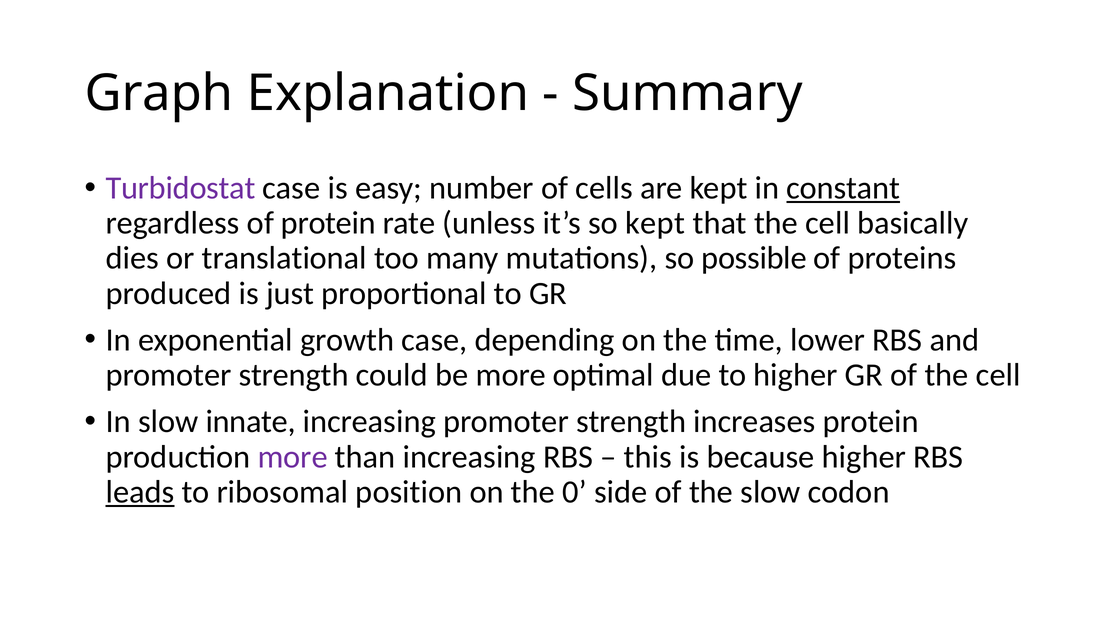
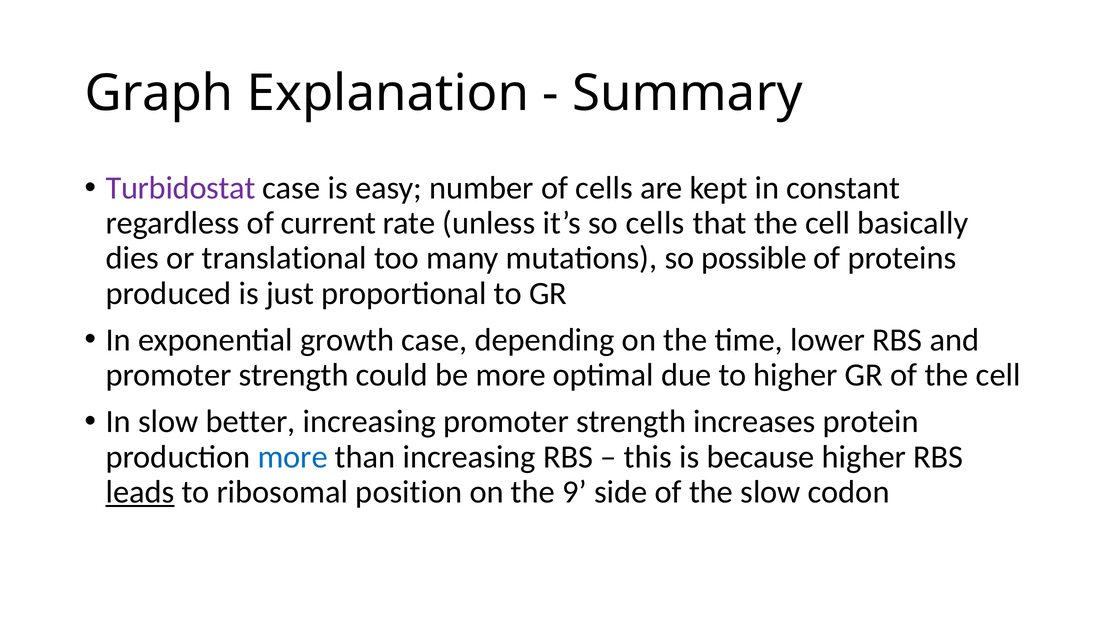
constant underline: present -> none (843, 188)
of protein: protein -> current (328, 223)
so kept: kept -> cells (655, 223)
innate: innate -> better (251, 422)
more colour: purple -> blue (293, 457)
0: 0 -> 9 (575, 492)
